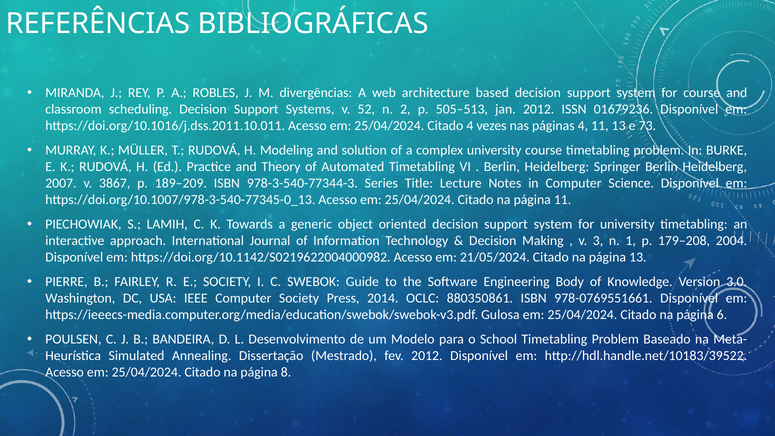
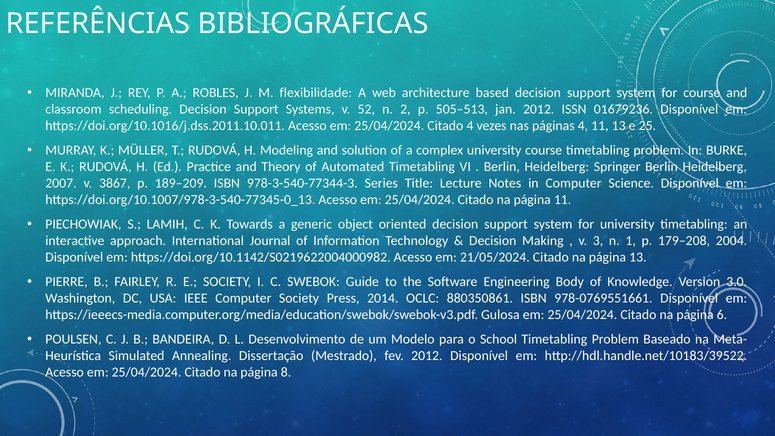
divergências: divergências -> flexibilidade (316, 93)
73: 73 -> 25 (647, 126)
